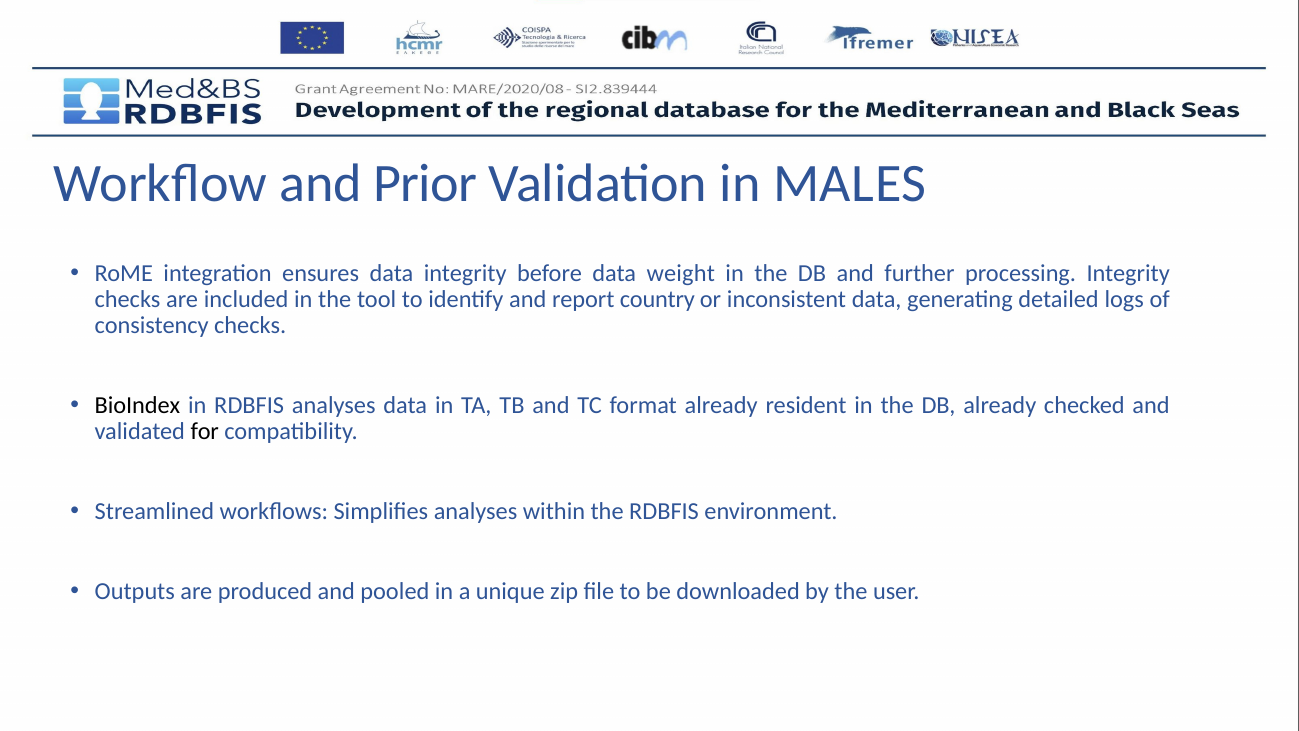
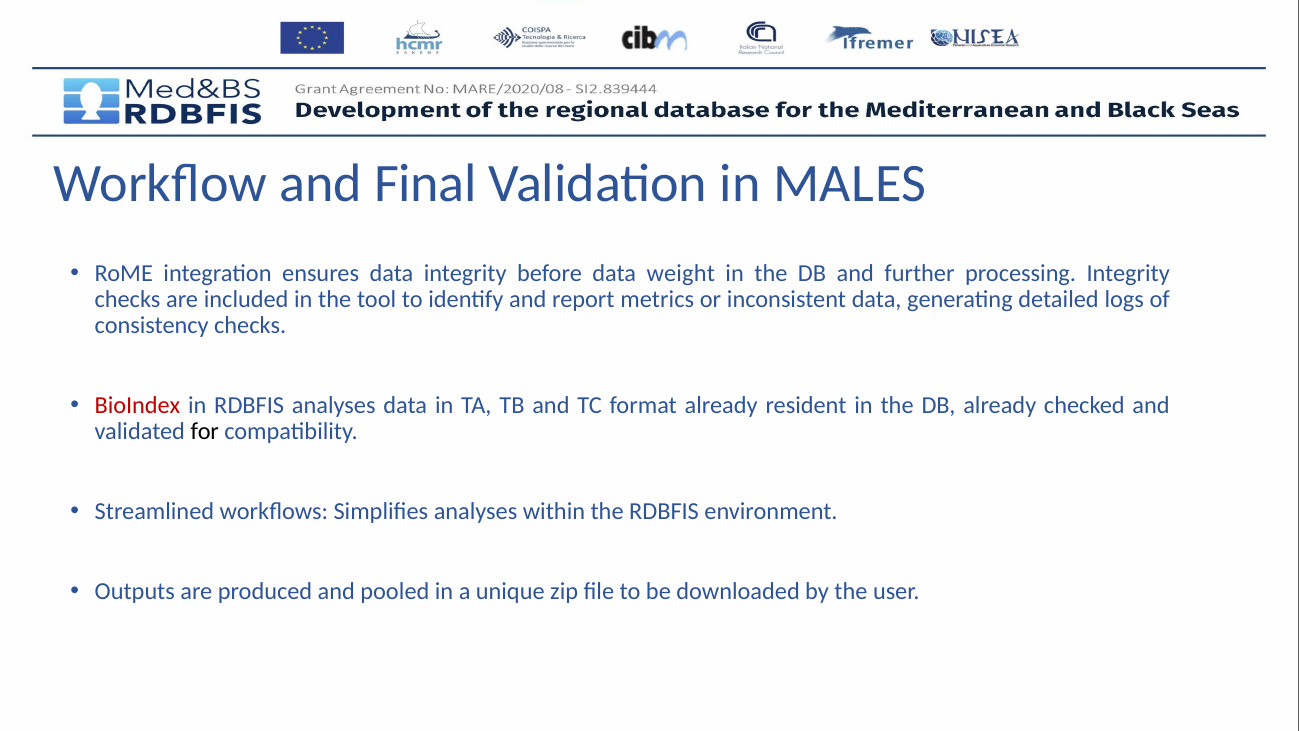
Prior: Prior -> Final (425, 184)
country: country -> metrics (657, 299)
BioIndex colour: black -> red (137, 405)
